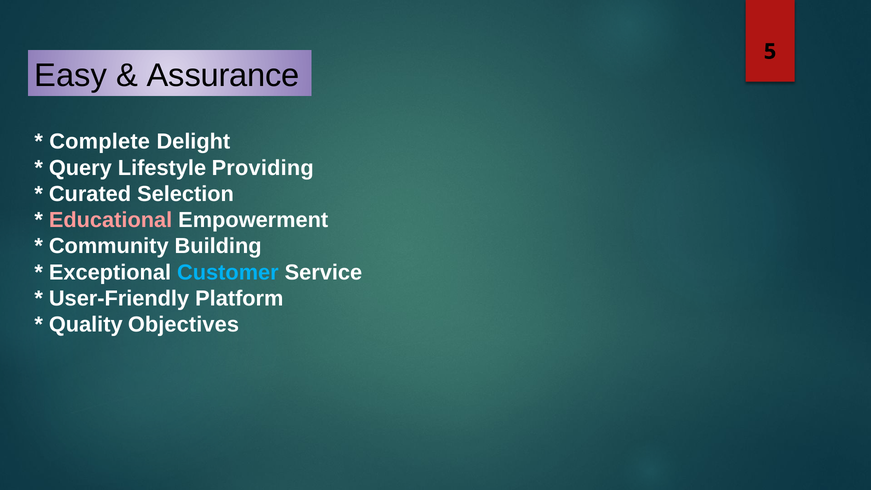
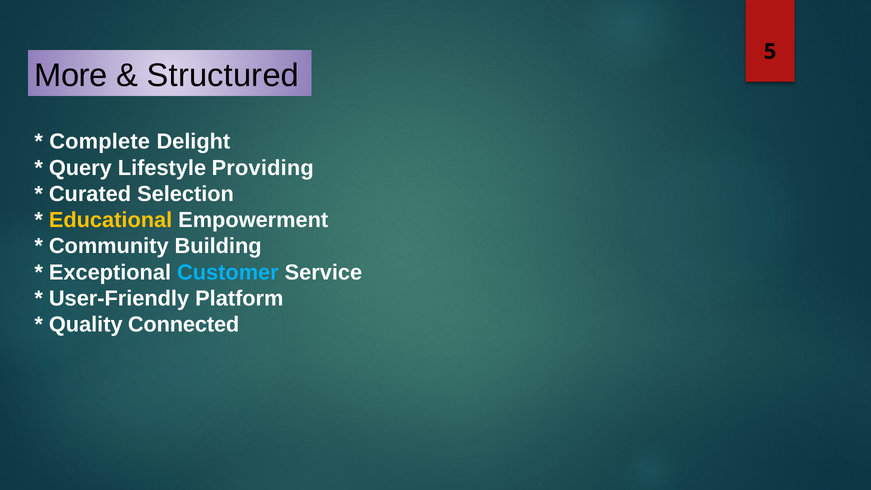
Easy: Easy -> More (71, 75)
Assurance: Assurance -> Structured (223, 75)
Educational colour: pink -> yellow (111, 220)
Objectives: Objectives -> Connected (184, 325)
